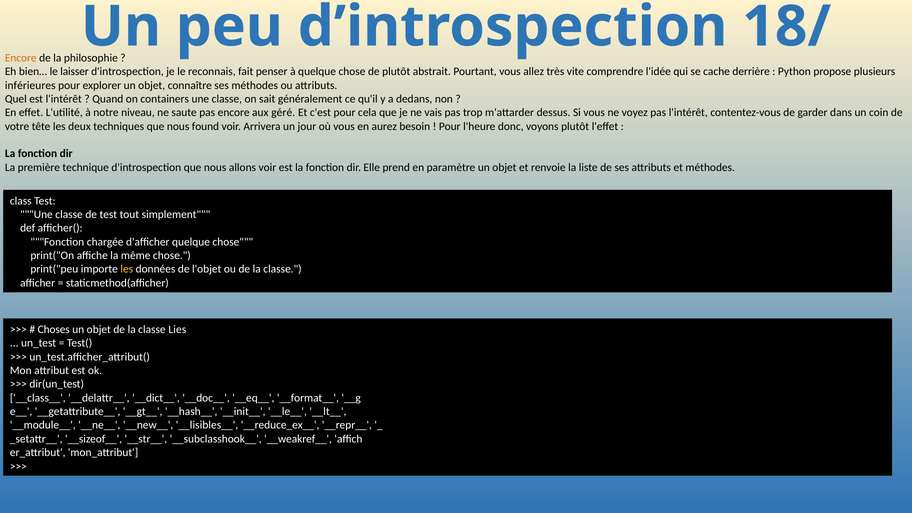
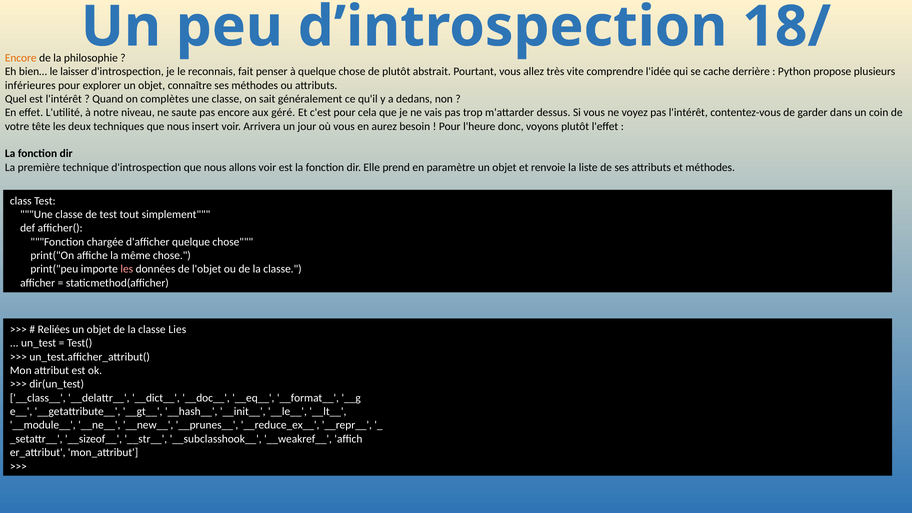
containers: containers -> complètes (165, 99)
found: found -> insert (205, 126)
les colour: yellow -> pink (127, 269)
Choses: Choses -> Reliées (54, 329)
__lisibles__: __lisibles__ -> __prunes__ (207, 425)
